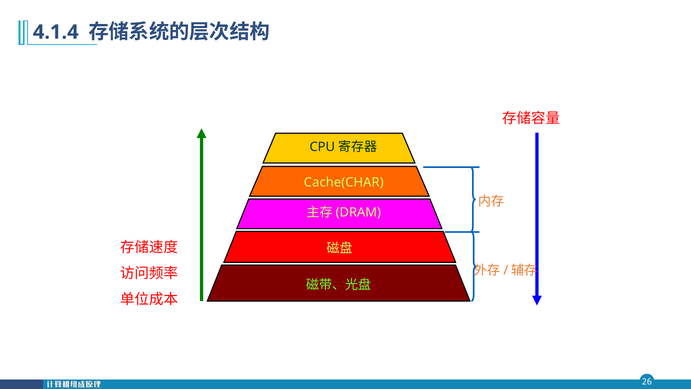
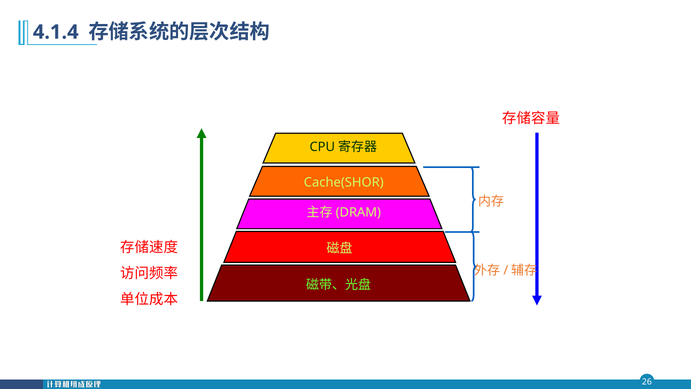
Cache(CHAR: Cache(CHAR -> Cache(SHOR (344, 182)
